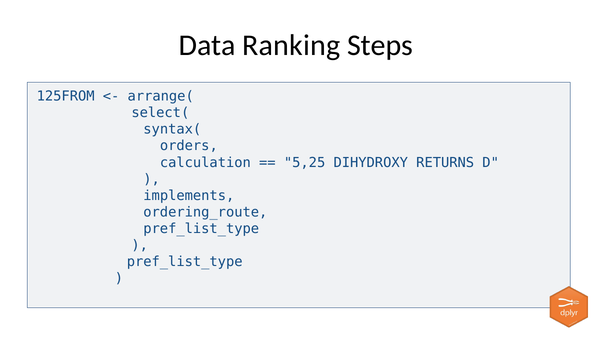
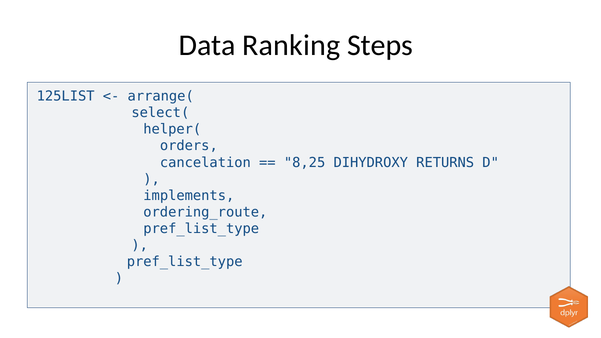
125FROM: 125FROM -> 125LIST (66, 96)
syntax(: syntax( -> helper( (172, 129)
calculation: calculation -> cancelation (205, 162)
5,25: 5,25 -> 8,25 (305, 162)
